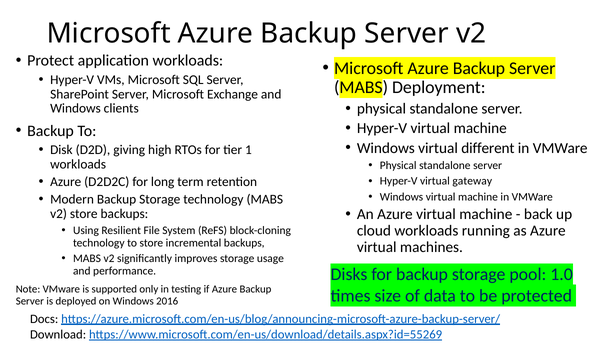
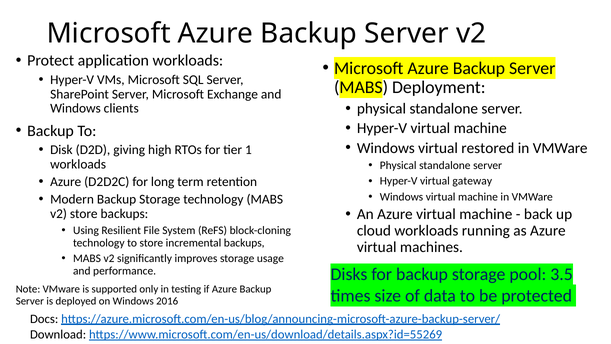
different: different -> restored (488, 148)
1.0: 1.0 -> 3.5 (562, 274)
